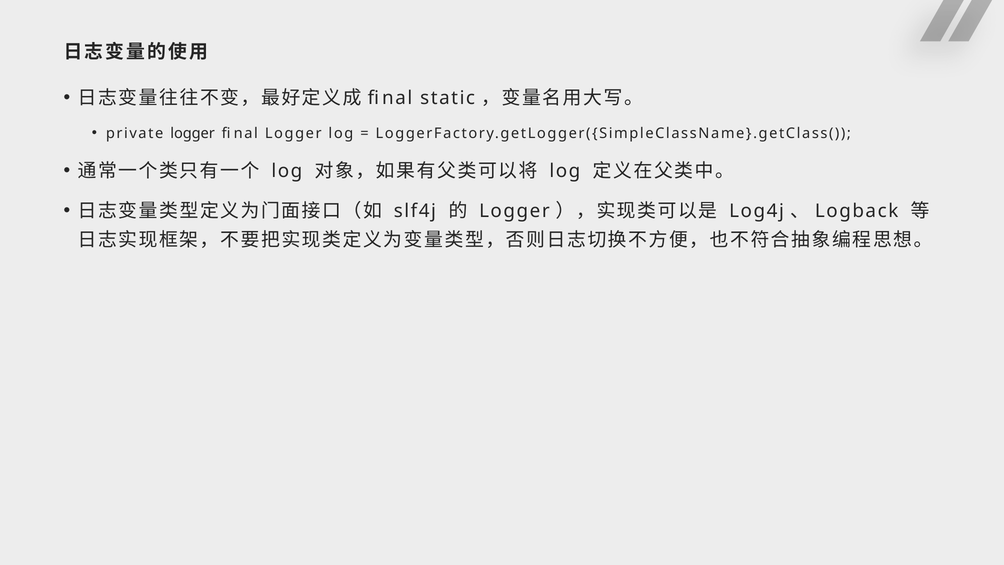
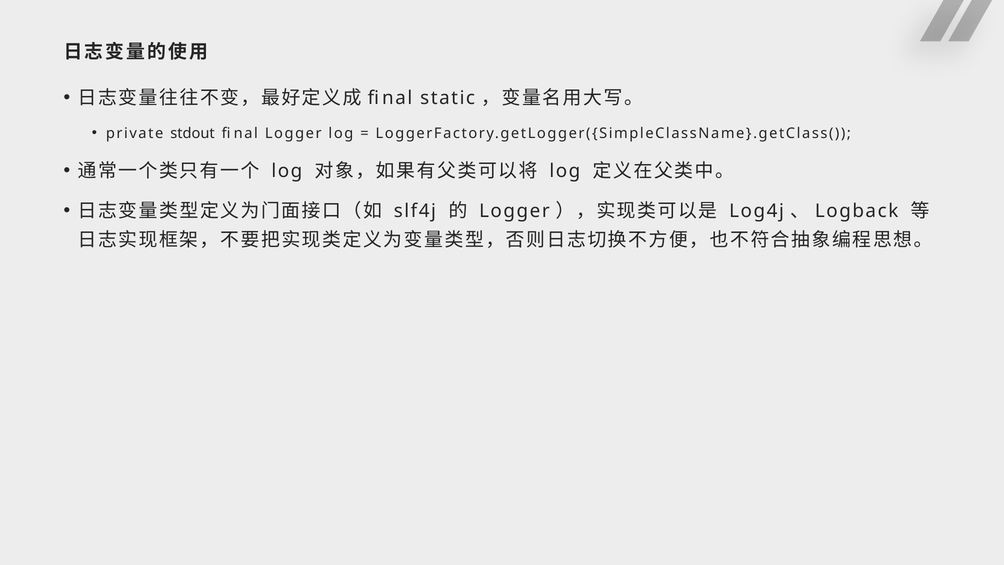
private logger: logger -> stdout (193, 133)
